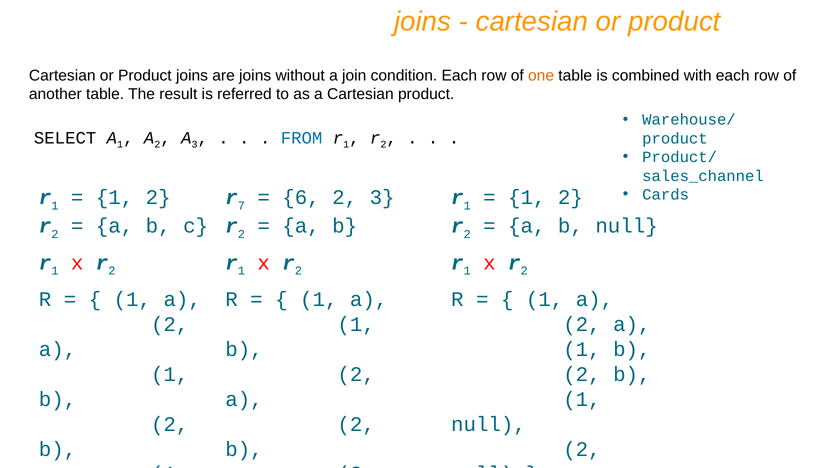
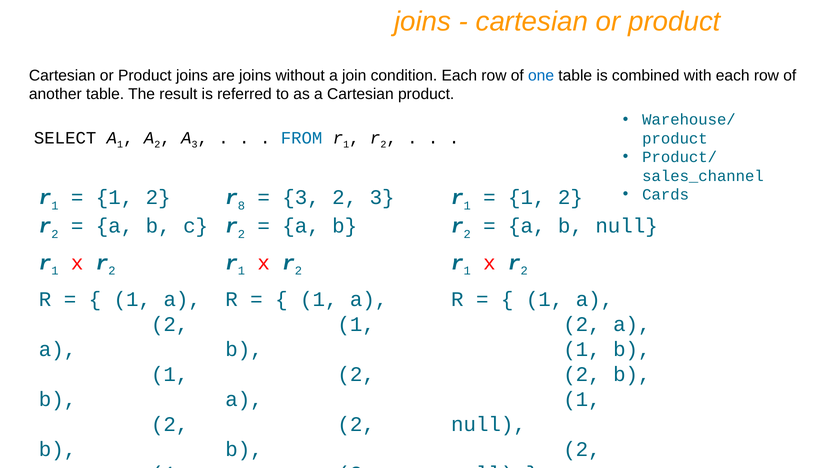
one colour: orange -> blue (541, 76)
7: 7 -> 8 (241, 205)
6: 6 -> 3 (301, 197)
